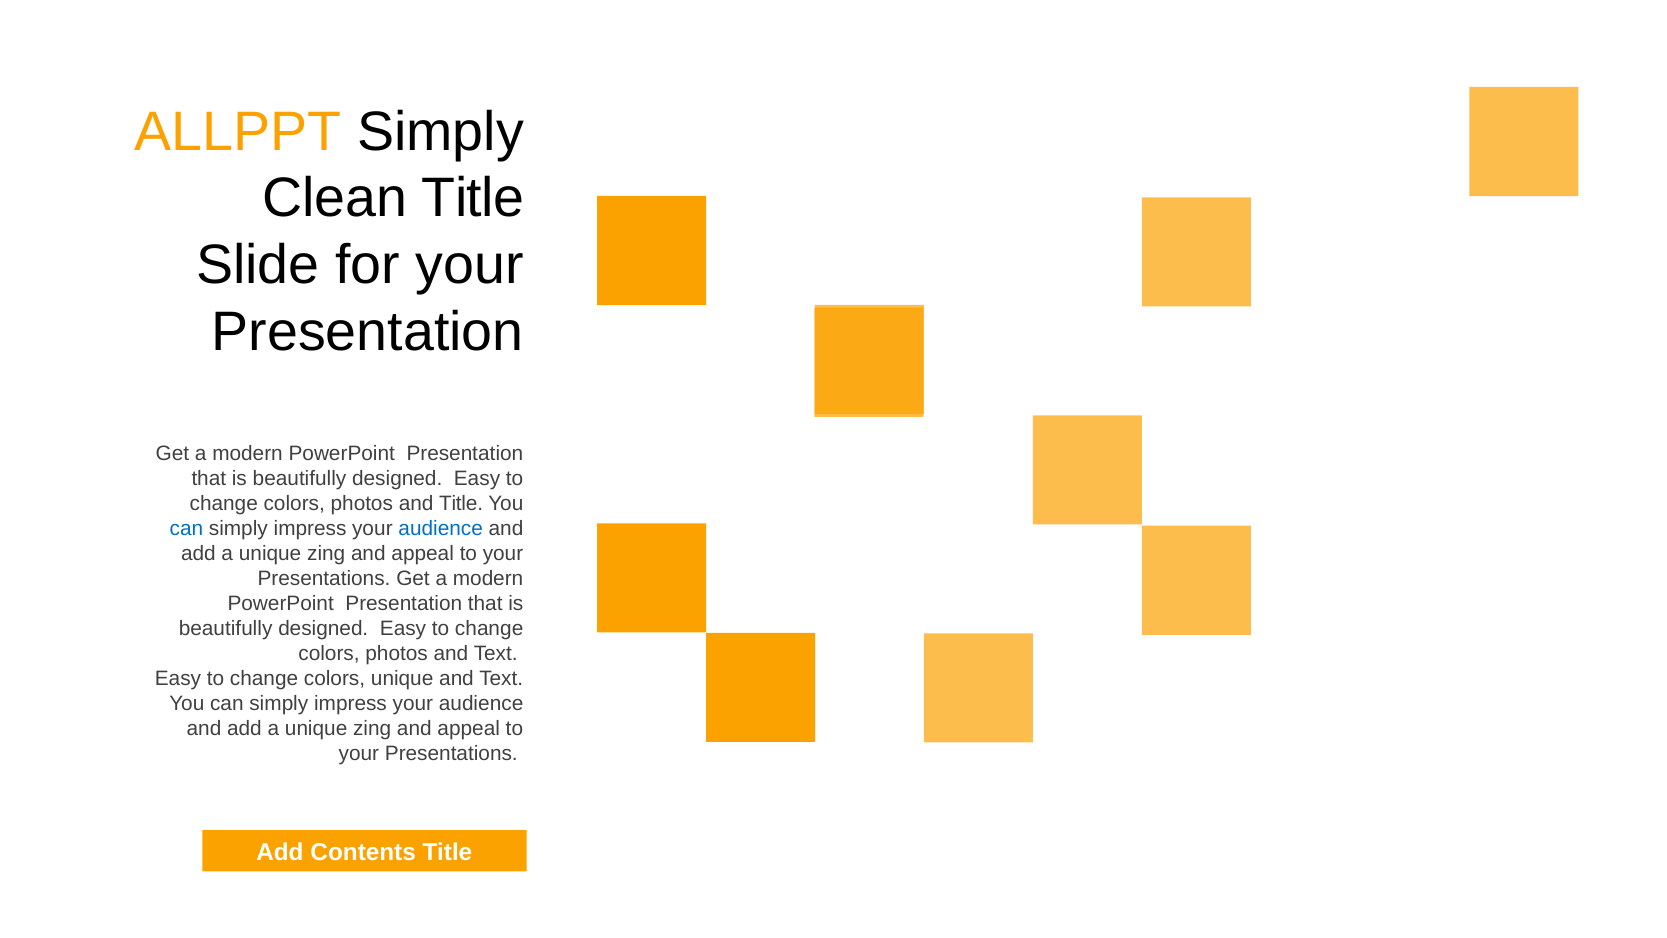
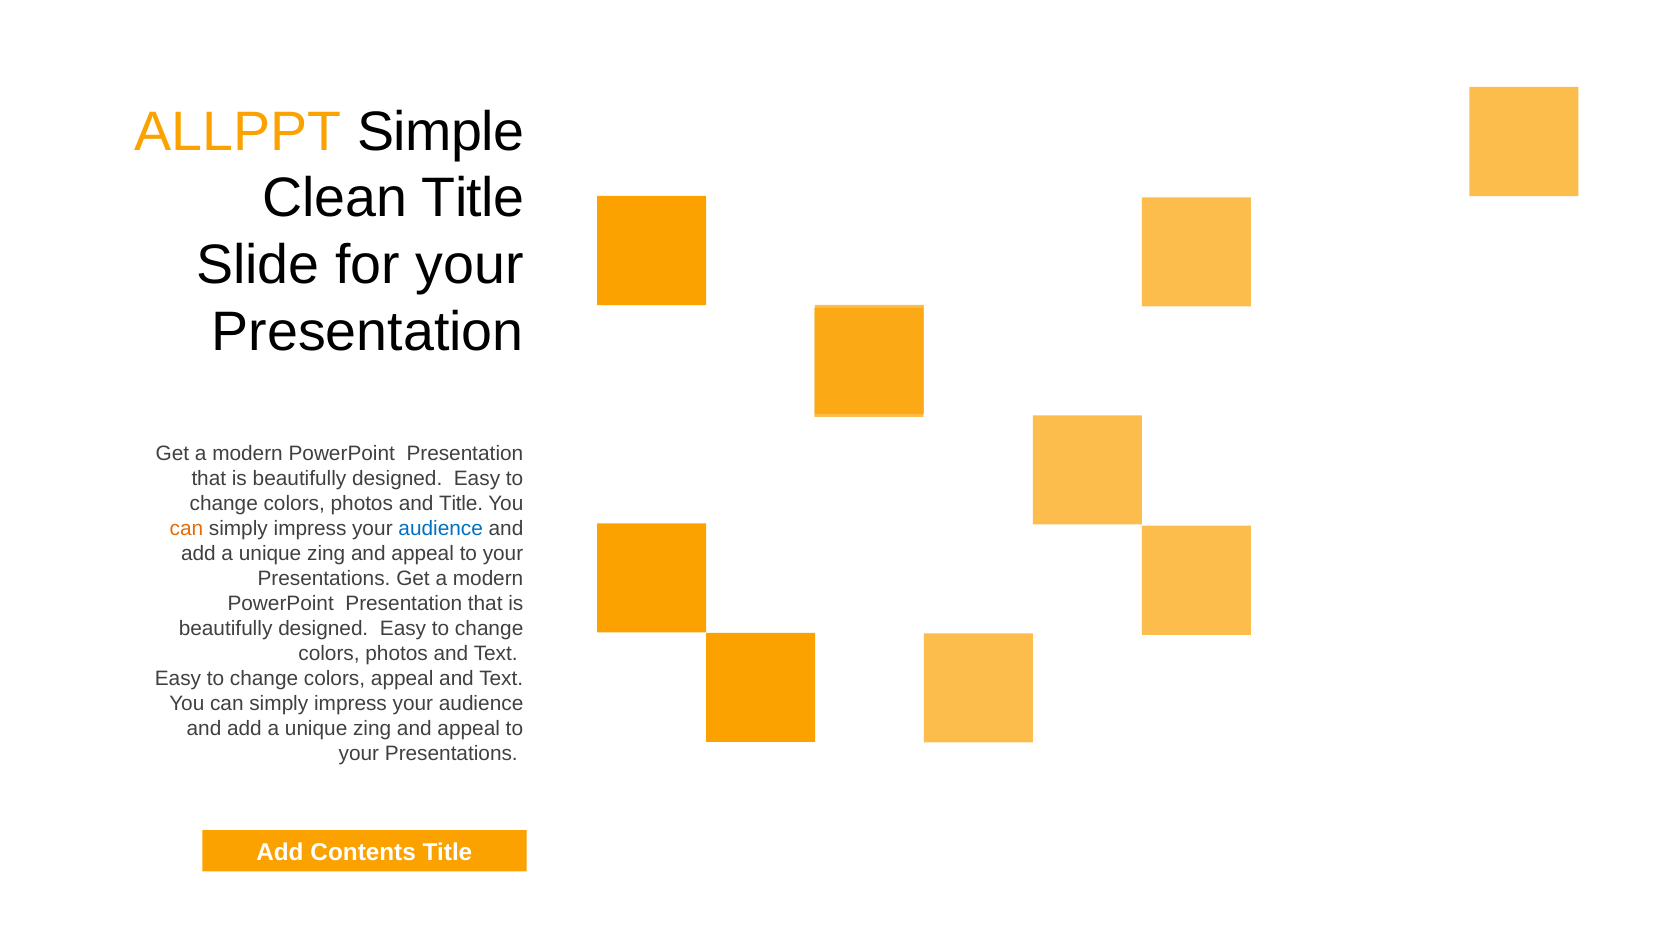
ALLPPT Simply: Simply -> Simple (441, 132)
can colour: blue -> orange (186, 528)
colors unique: unique -> appeal (402, 678)
